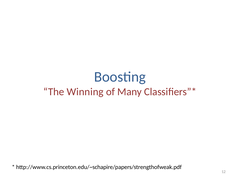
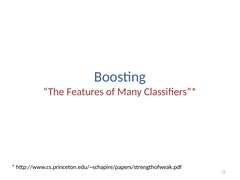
Winning: Winning -> Features (85, 92)
